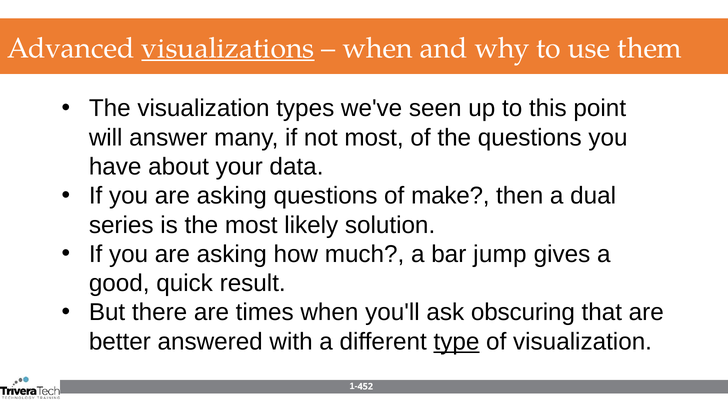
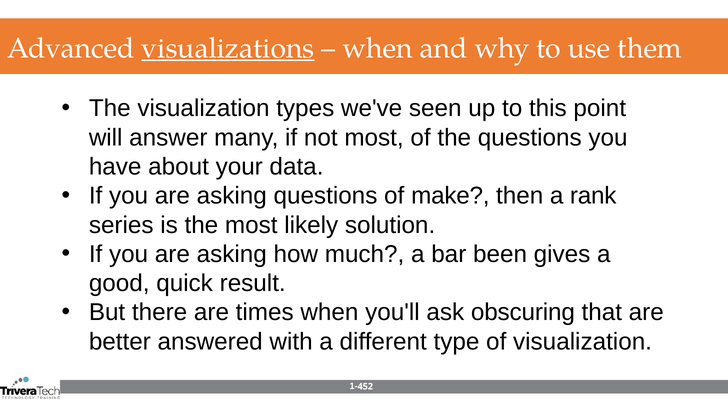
dual: dual -> rank (593, 196)
jump: jump -> been (500, 254)
type underline: present -> none (456, 341)
